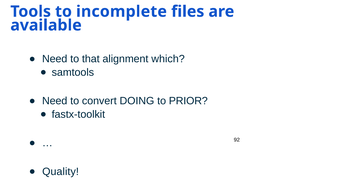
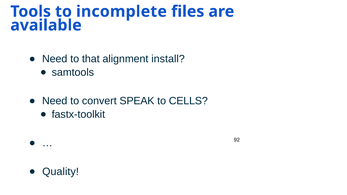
which: which -> install (168, 59)
DOING: DOING -> SPEAK (137, 101)
PRIOR: PRIOR -> CELLS (188, 101)
